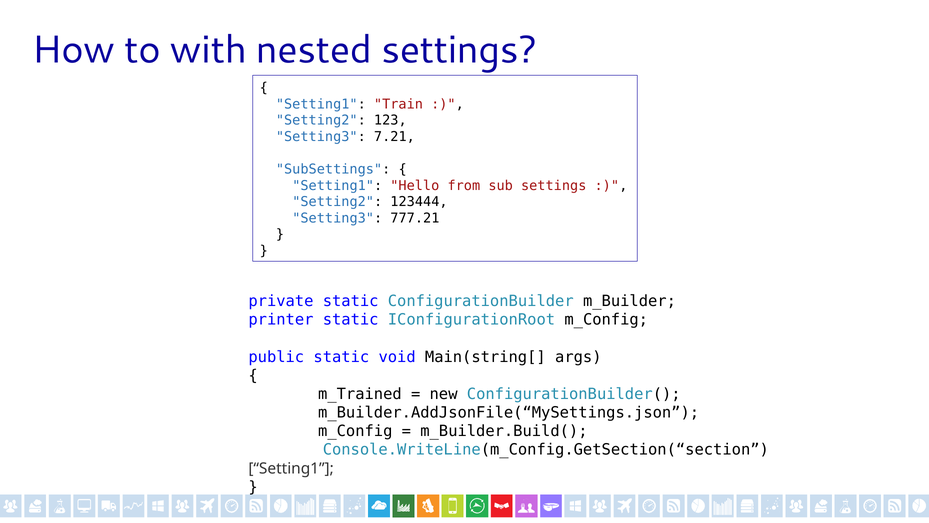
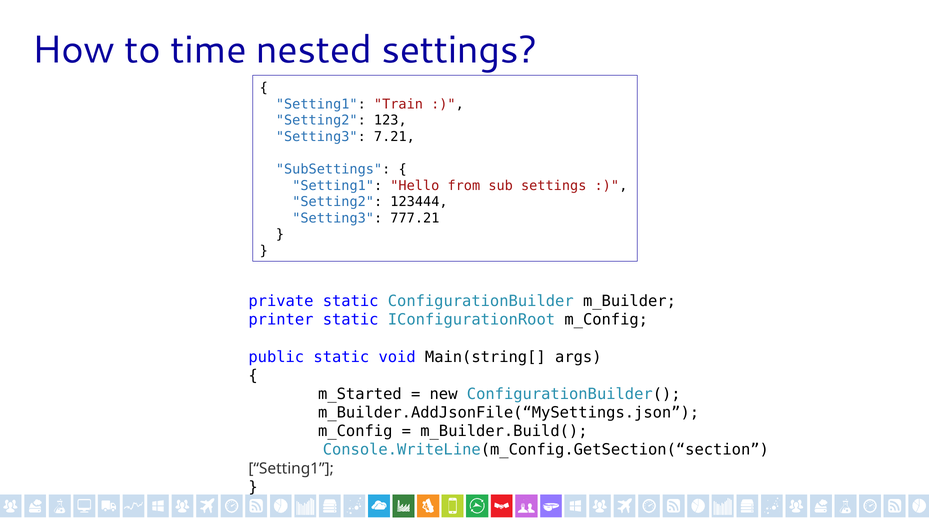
with: with -> time (209, 50)
m_Trained: m_Trained -> m_Started (360, 394)
